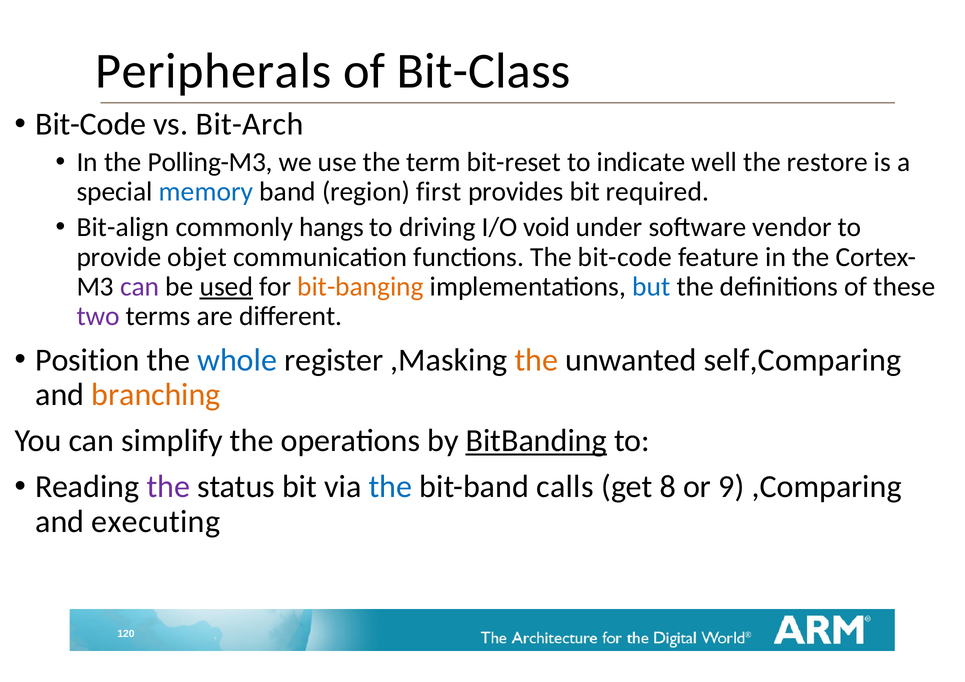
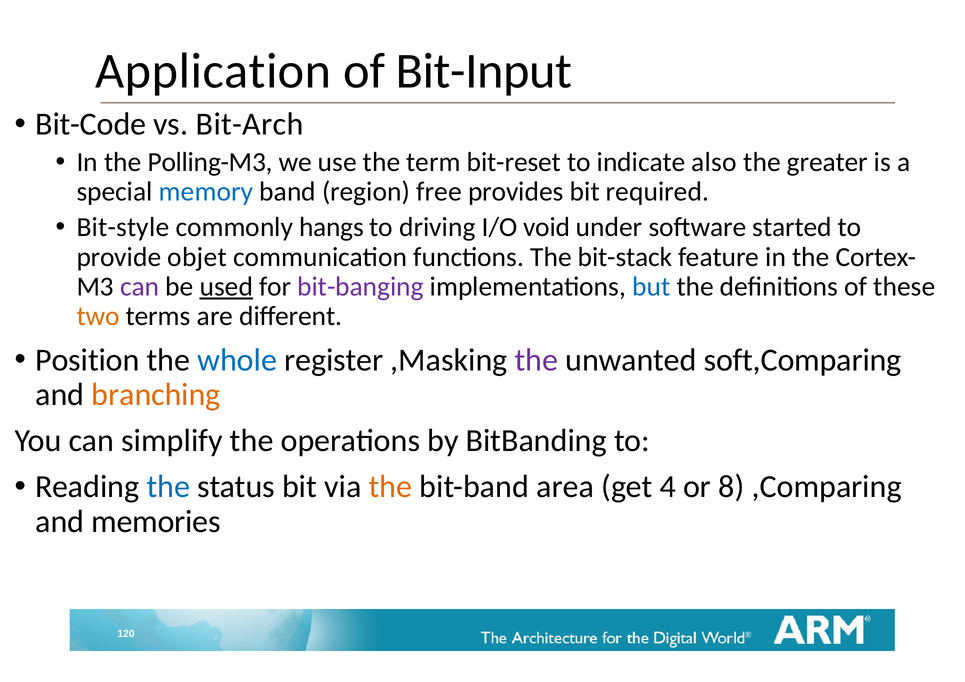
Peripherals: Peripherals -> Application (213, 71)
Bit-Class: Bit-Class -> Bit-Input (484, 71)
well: well -> also (714, 162)
restore: restore -> greater (827, 162)
first: first -> free (439, 192)
Bit-align: Bit-align -> Bit-style (123, 227)
vendor: vendor -> started (792, 227)
The bit-code: bit-code -> bit-stack (625, 257)
bit-banging colour: orange -> purple (360, 287)
two colour: purple -> orange (98, 316)
the colour: orange -> purple (536, 360)
self,Comparing: self,Comparing -> soft,Comparing (803, 360)
BitBanding underline: present -> none (536, 441)
the colour: purple -> blue (168, 487)
the colour: blue -> orange (390, 487)
calls: calls -> area (565, 487)
8: 8 -> 4 (668, 487)
9: 9 -> 8 (731, 487)
executing: executing -> memories (156, 521)
